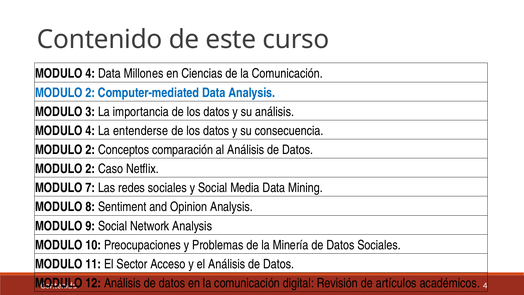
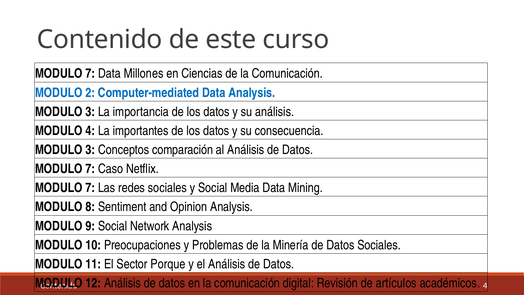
4: 4 -> 7 (90, 74)
entenderse: entenderse -> importantes (141, 131)
2: 2 -> 3 (90, 150)
2: 2 -> 7 (90, 169)
Acceso: Acceso -> Porque (168, 264)
